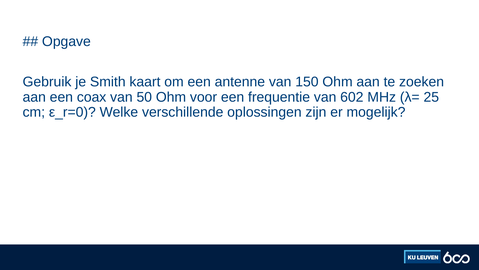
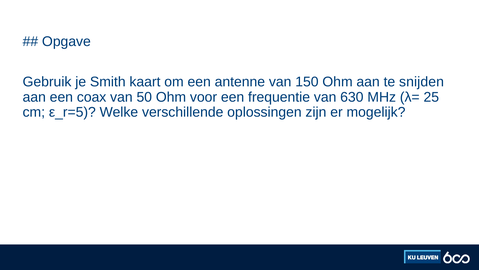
zoeken: zoeken -> snijden (422, 82)
602: 602 -> 630 (352, 97)
ε_r=0: ε_r=0 -> ε_r=5 (72, 112)
